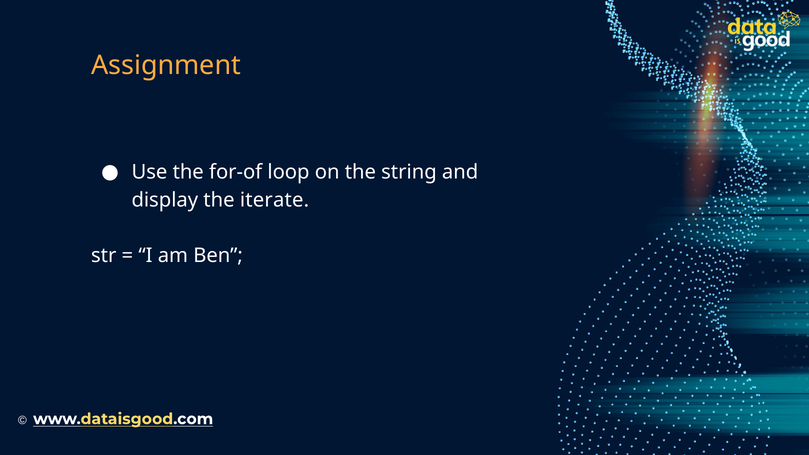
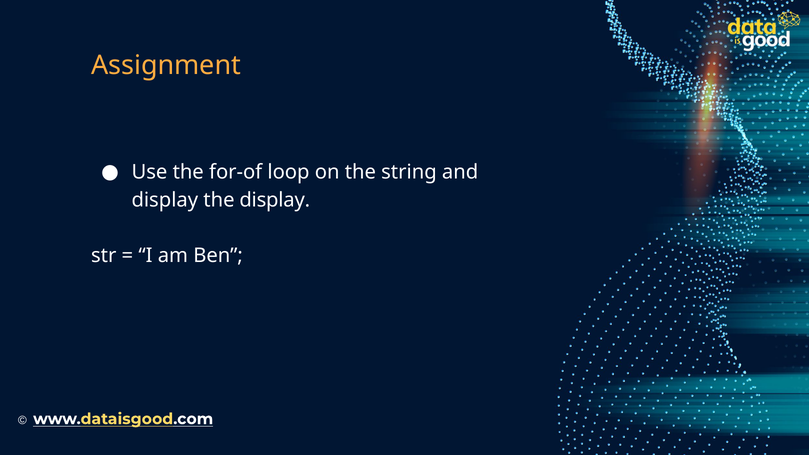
the iterate: iterate -> display (275, 200)
